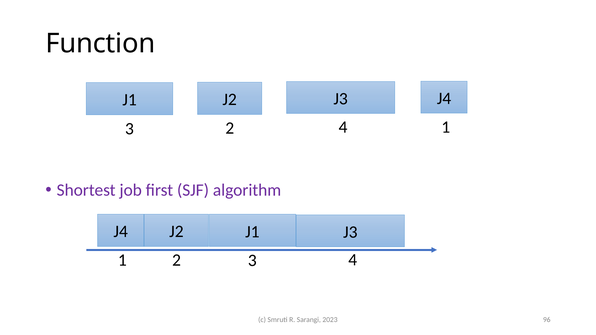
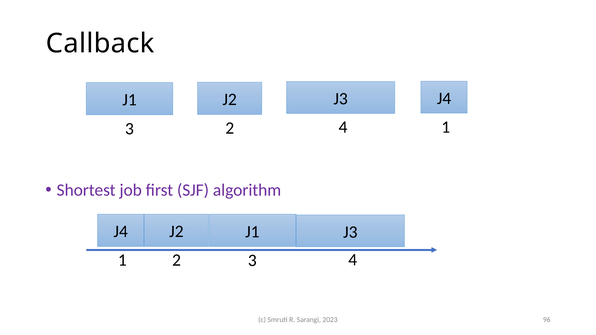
Function: Function -> Callback (100, 44)
